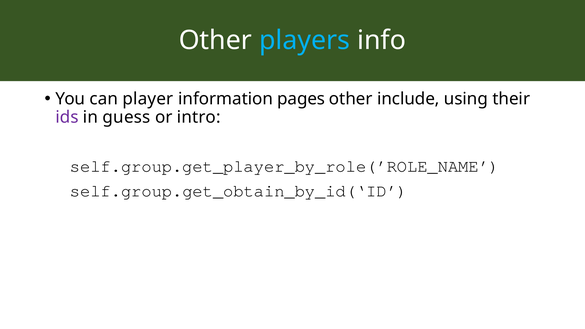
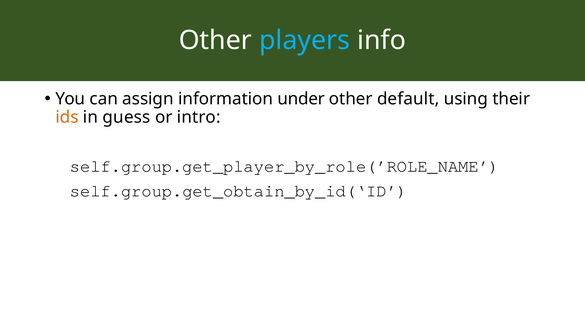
player: player -> assign (148, 99)
pages: pages -> under (301, 99)
include: include -> default (408, 99)
ids colour: purple -> orange (67, 117)
